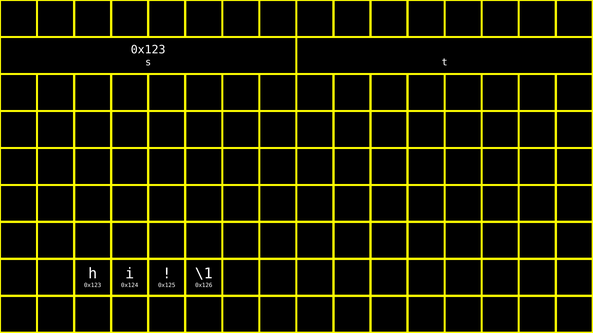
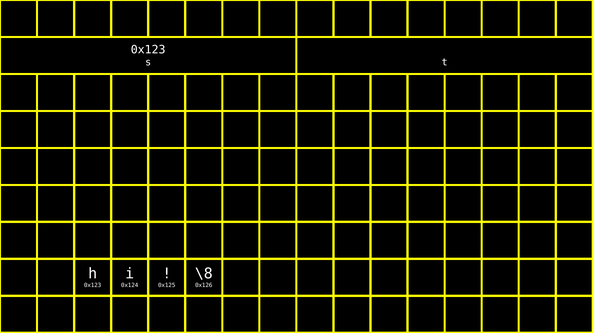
\1: \1 -> \8 (204, 274)
